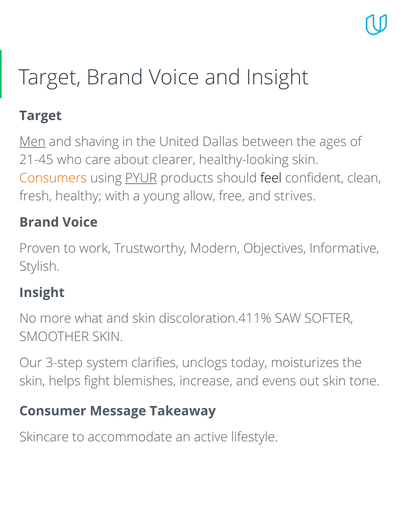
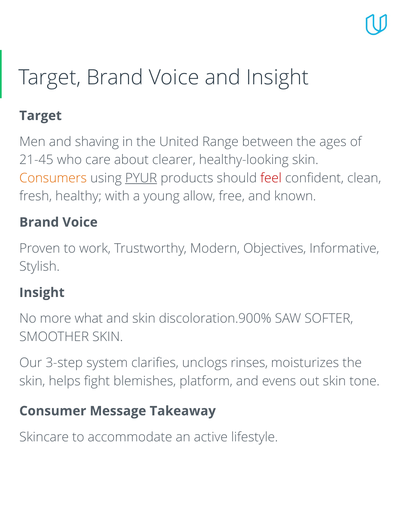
Men underline: present -> none (32, 142)
Dallas: Dallas -> Range (220, 142)
feel colour: black -> red (271, 178)
strives: strives -> known (295, 196)
discoloration.411%: discoloration.411% -> discoloration.900% (215, 318)
today: today -> rinses (249, 362)
increase: increase -> platform (206, 380)
